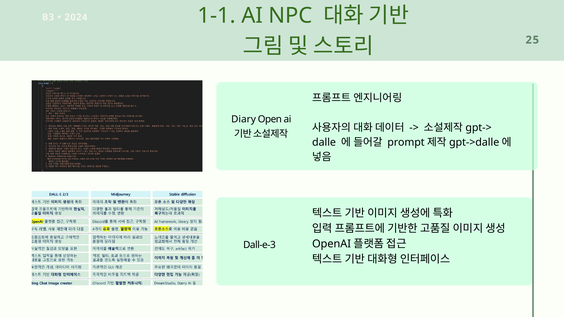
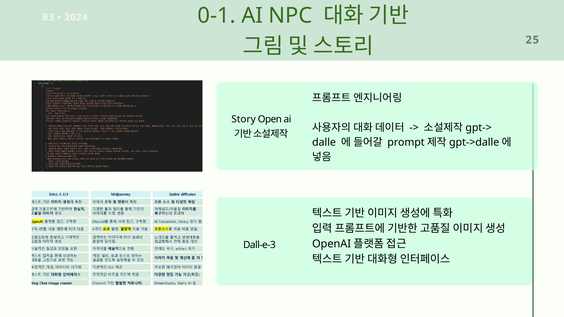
1-1: 1-1 -> 0-1 (217, 16)
Diary: Diary -> Story (244, 120)
